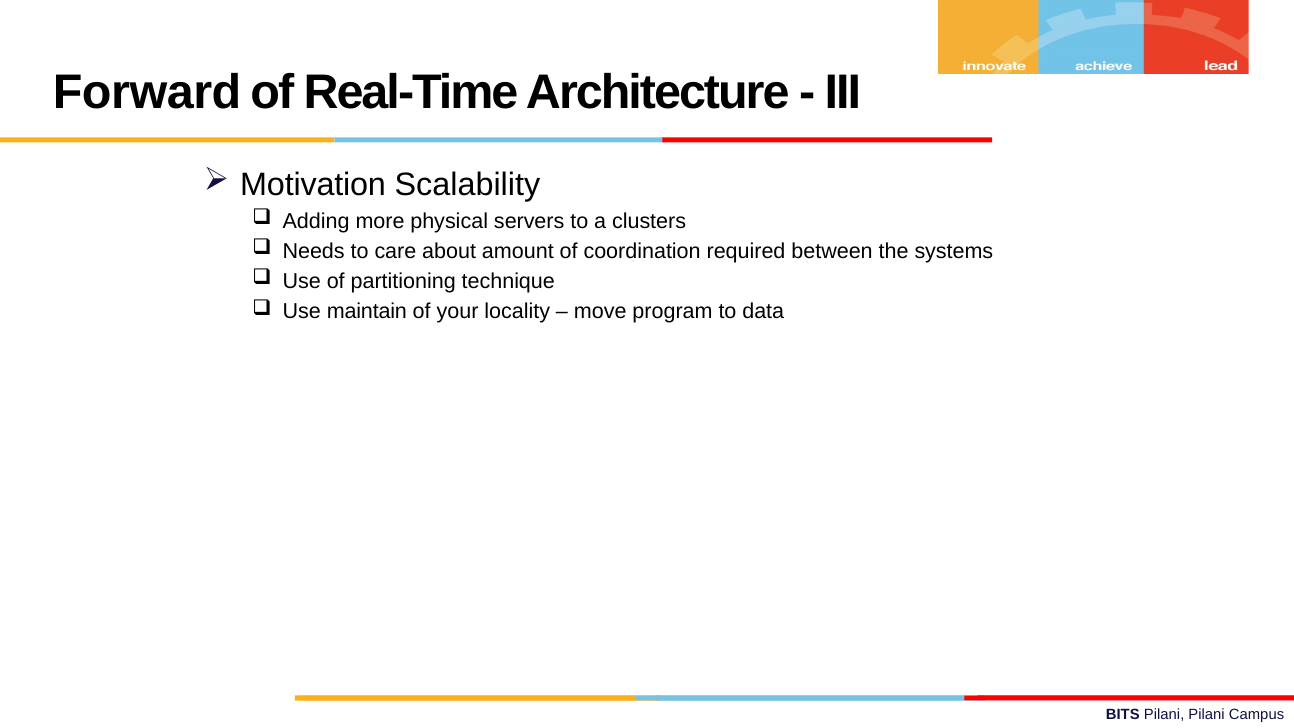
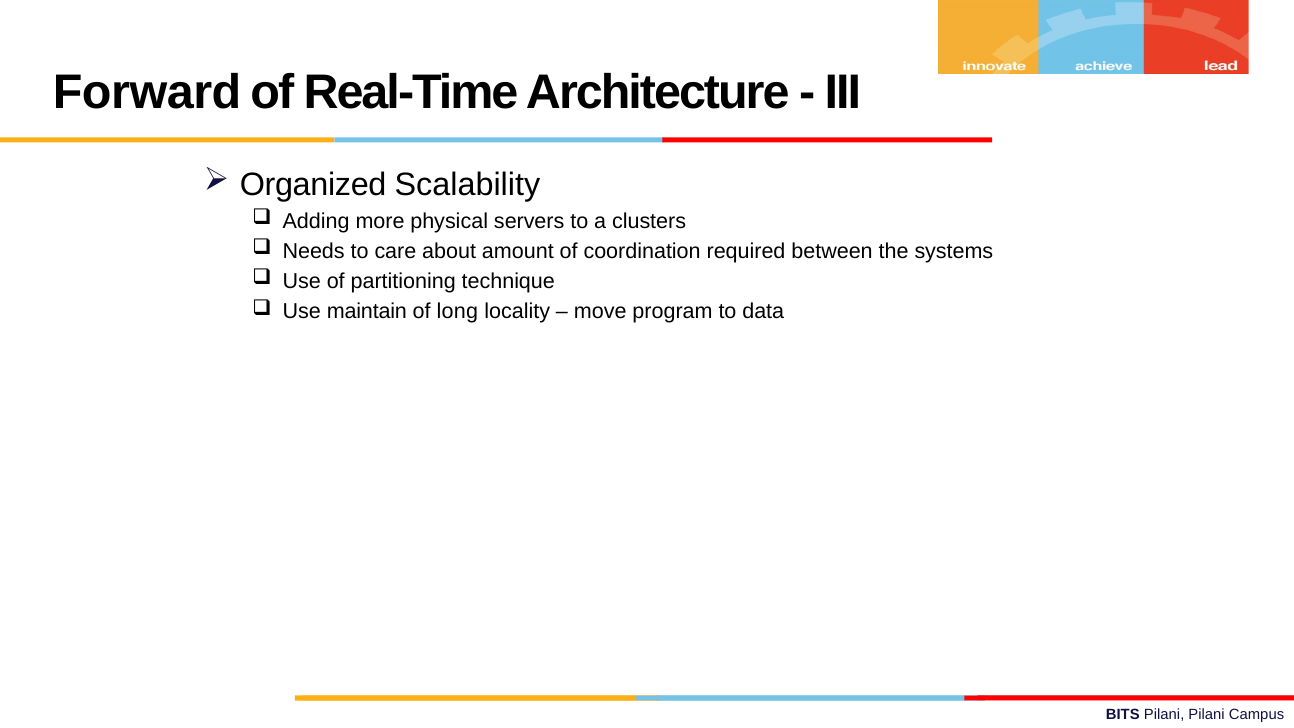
Motivation: Motivation -> Organized (313, 185)
your: your -> long (457, 312)
